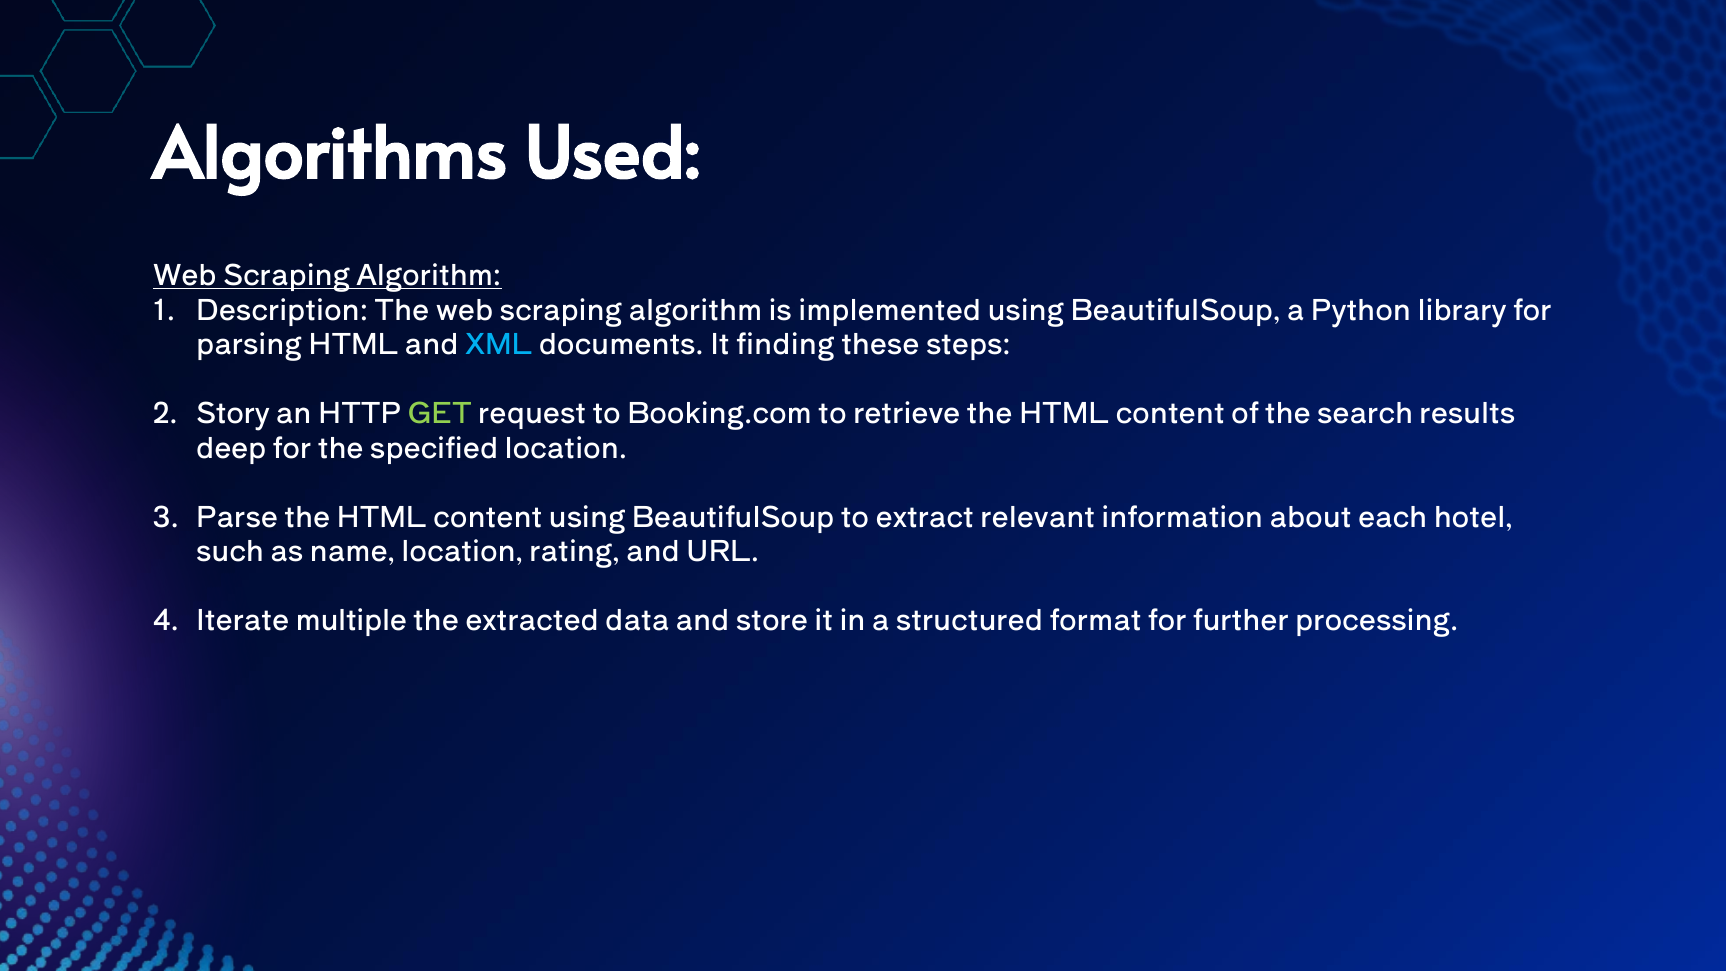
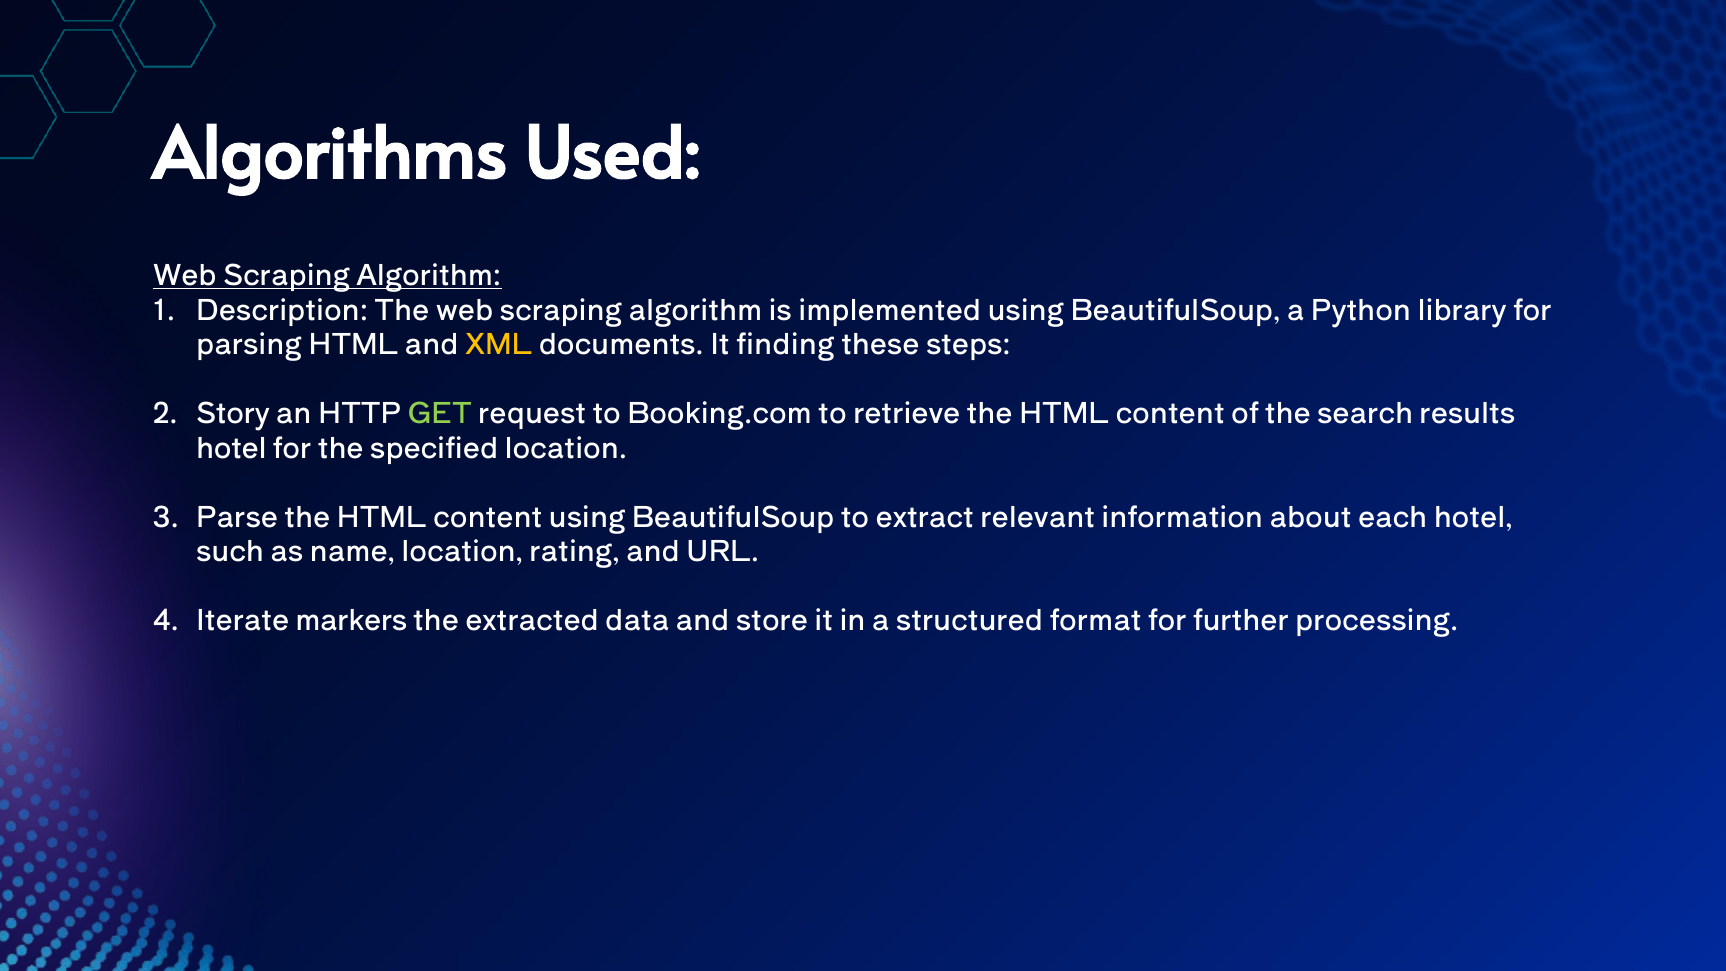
XML colour: light blue -> yellow (499, 345)
deep: deep -> hotel (231, 449)
multiple: multiple -> markers (351, 621)
